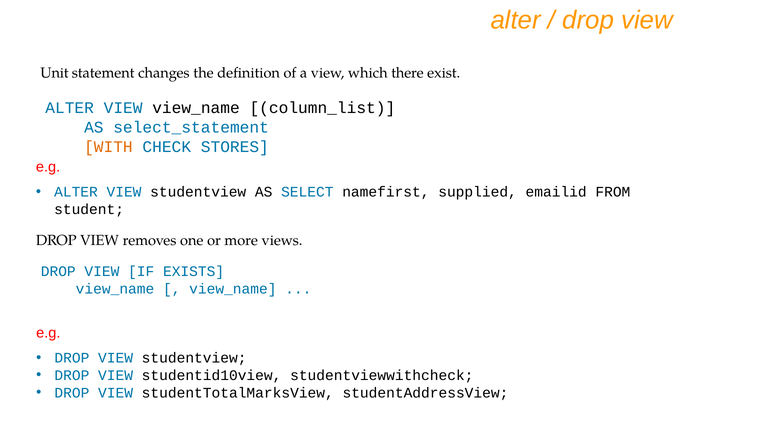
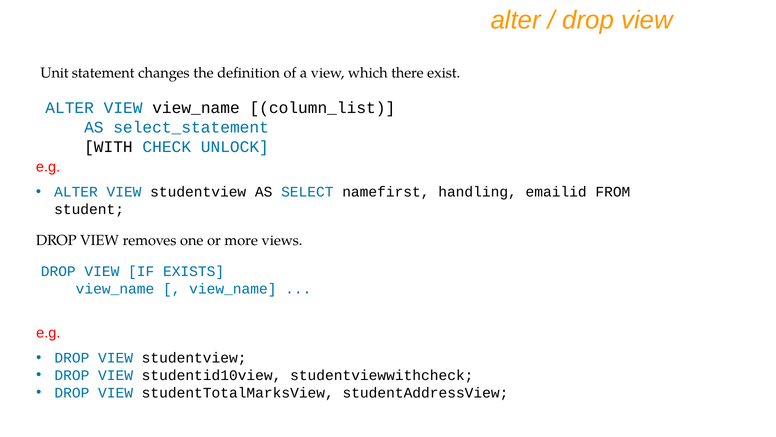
WITH colour: orange -> black (108, 147)
STORES: STORES -> UNLOCK (235, 147)
supplied: supplied -> handling (478, 192)
